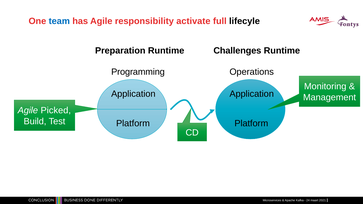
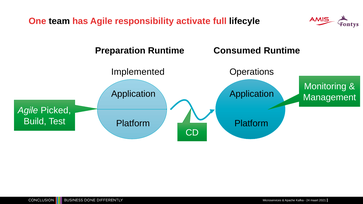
team colour: blue -> black (59, 21)
Challenges: Challenges -> Consumed (237, 51)
Programming: Programming -> Implemented (138, 72)
